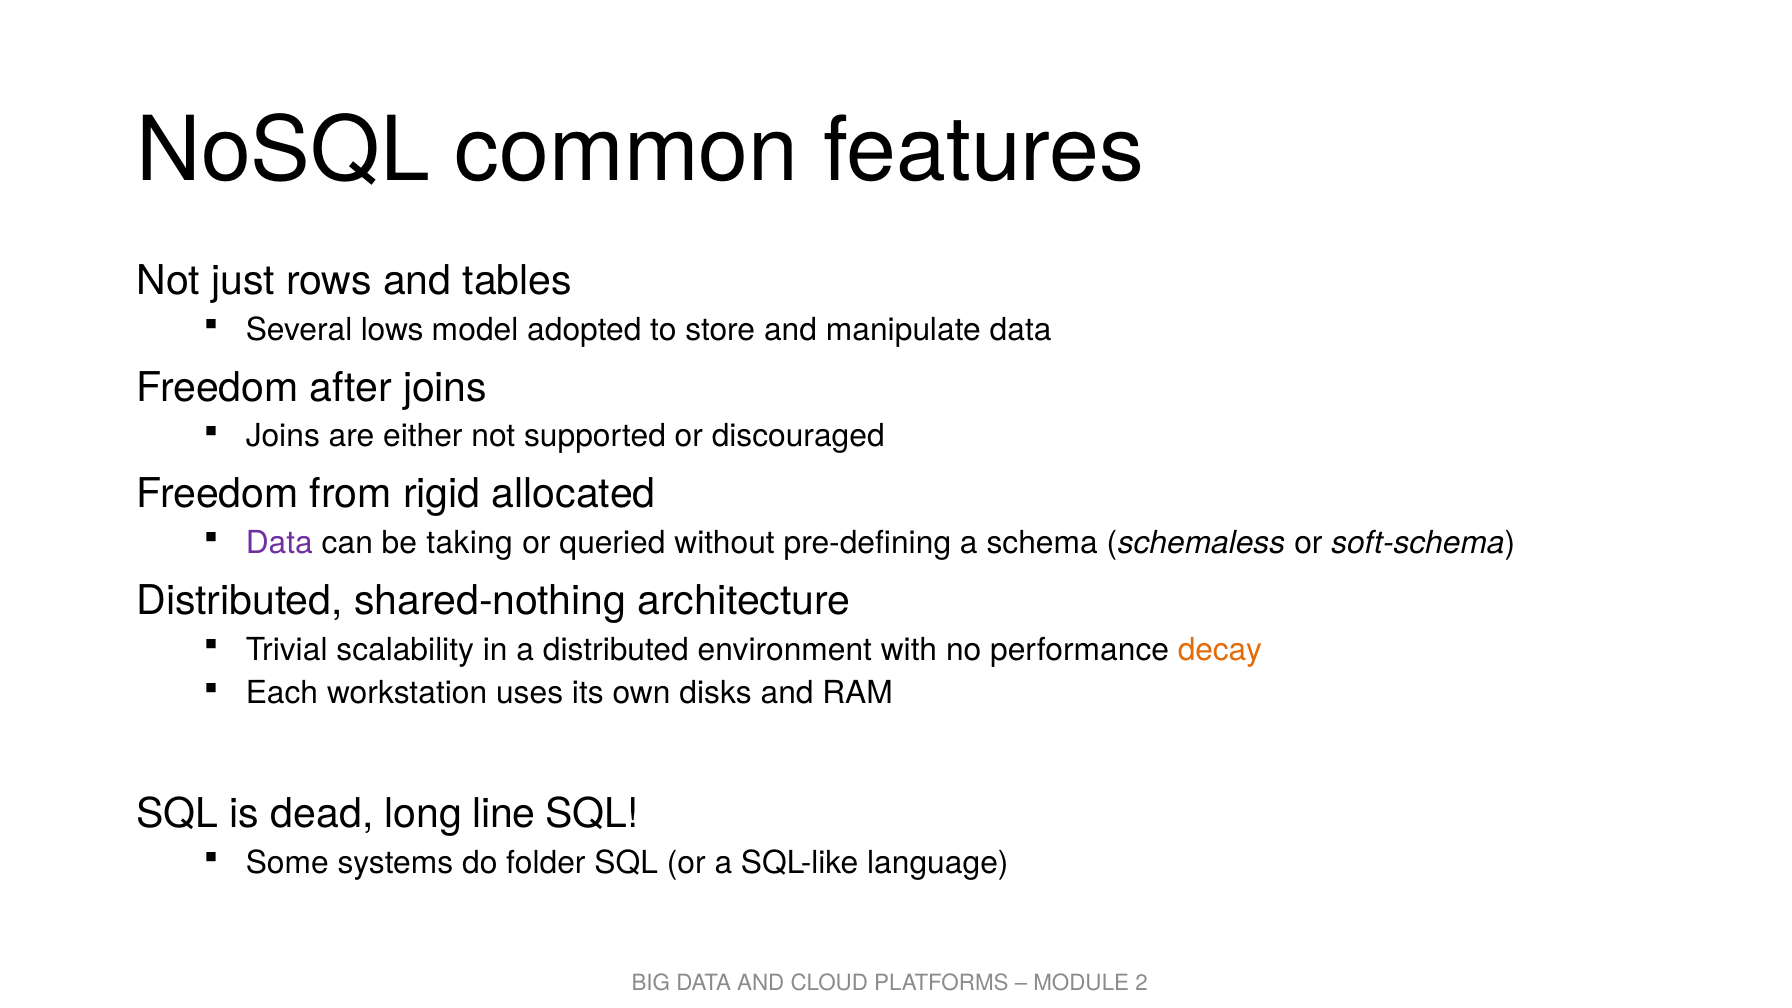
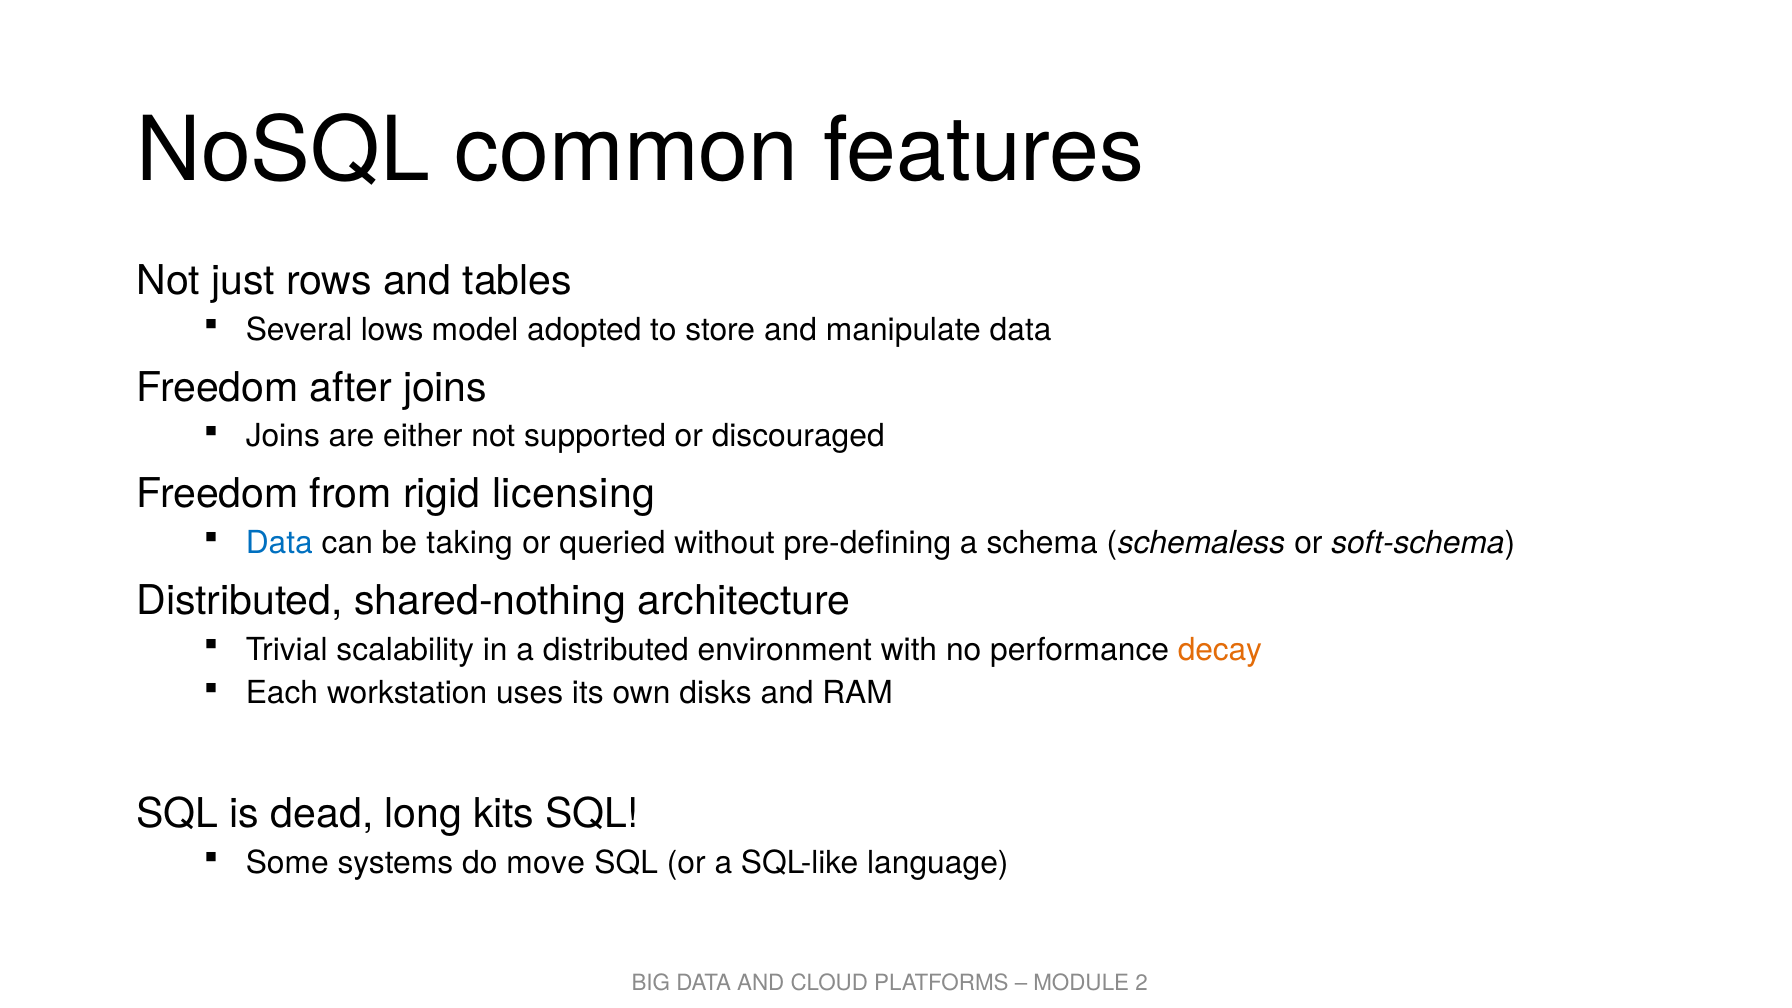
allocated: allocated -> licensing (574, 494)
Data colour: purple -> blue (279, 543)
line: line -> kits (504, 814)
folder: folder -> move (546, 863)
